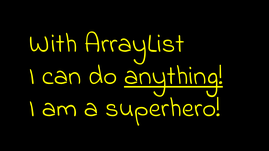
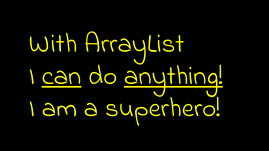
can underline: none -> present (62, 75)
